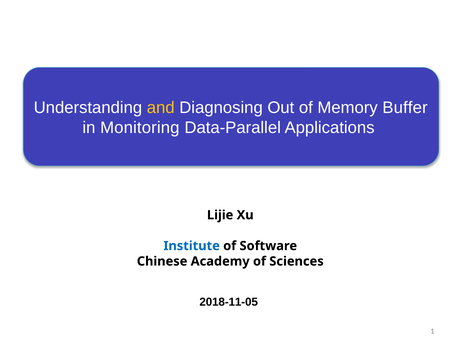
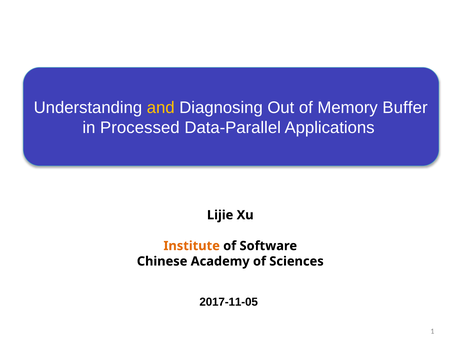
Monitoring: Monitoring -> Processed (140, 128)
Institute colour: blue -> orange (192, 246)
2018-11-05: 2018-11-05 -> 2017-11-05 (229, 302)
